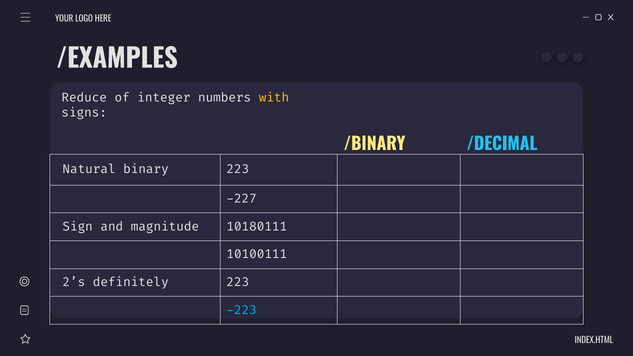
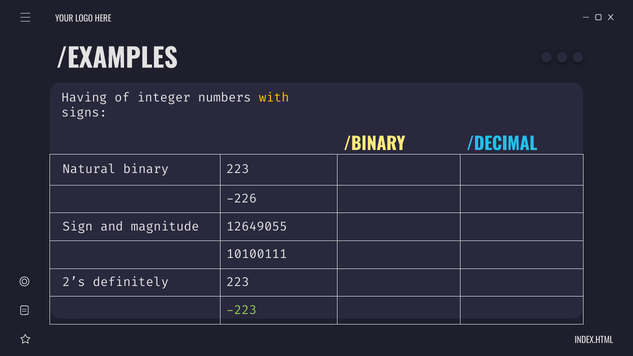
Reduce: Reduce -> Having (84, 98)
-227: -227 -> -226 (242, 199)
10180111: 10180111 -> 12649055 (257, 227)
-223 colour: light blue -> light green (242, 310)
